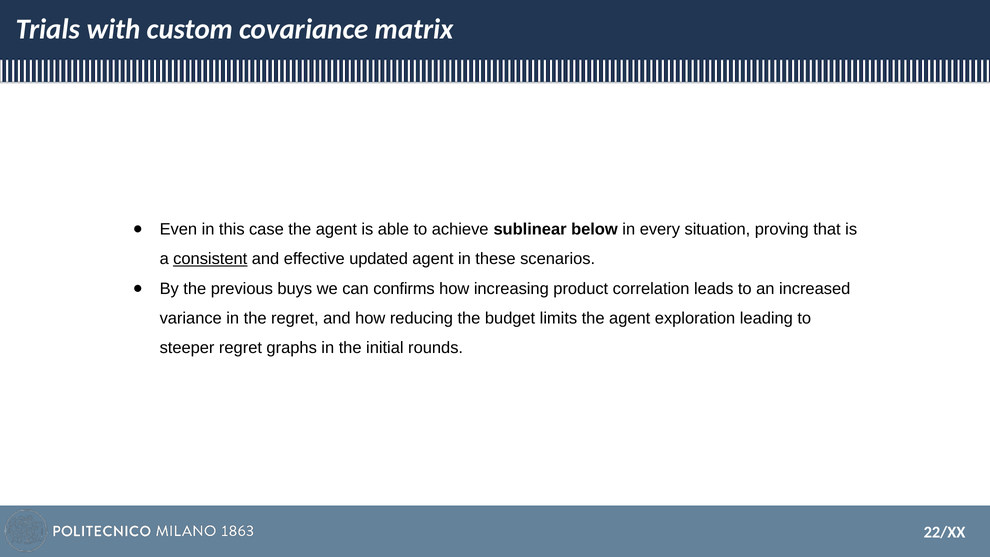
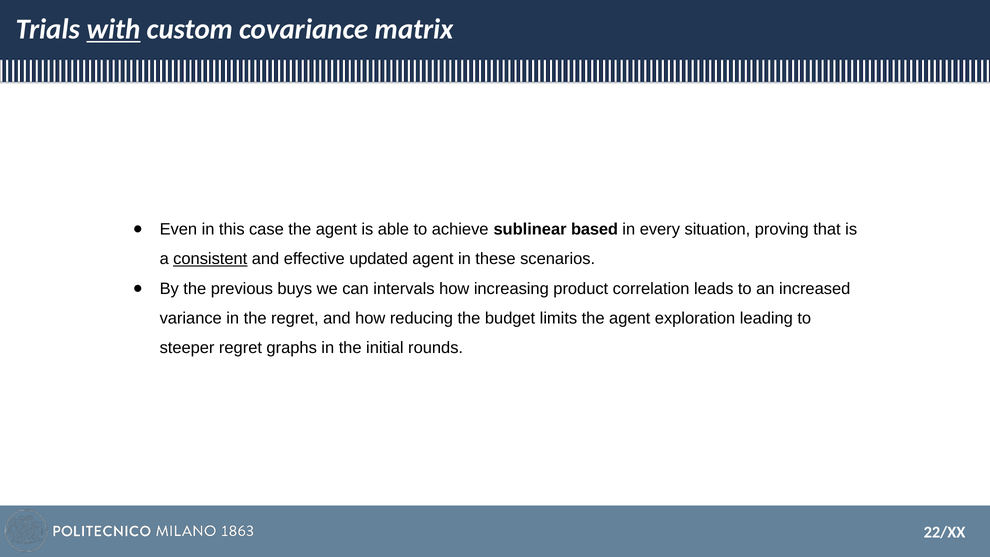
with underline: none -> present (113, 29)
below: below -> based (594, 229)
confirms: confirms -> intervals (404, 289)
